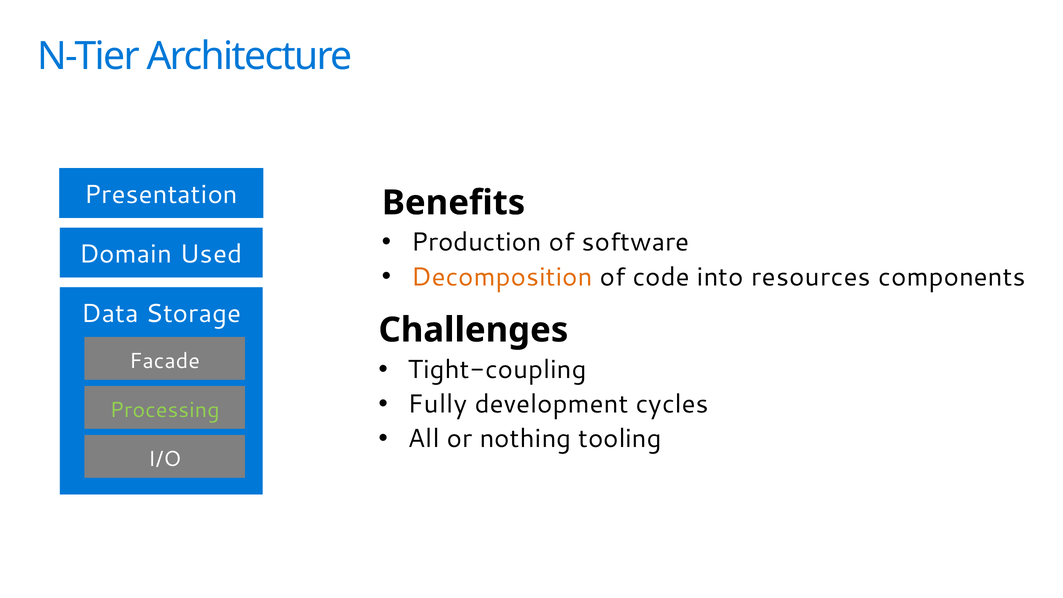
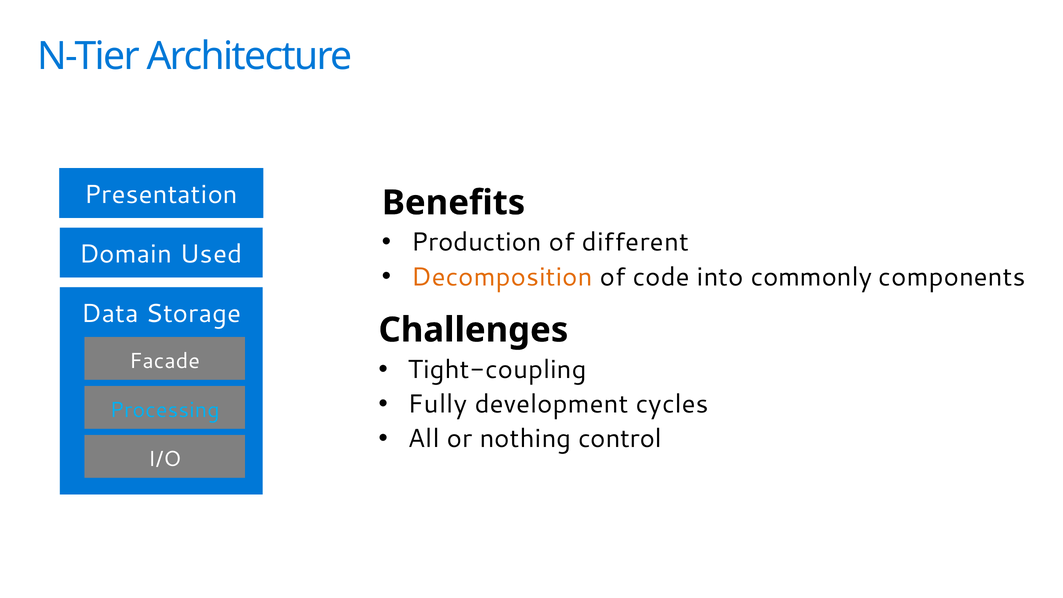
software: software -> different (635, 242)
resources: resources -> commonly (811, 277)
Processing colour: light green -> light blue (165, 410)
tooling: tooling -> control (620, 439)
